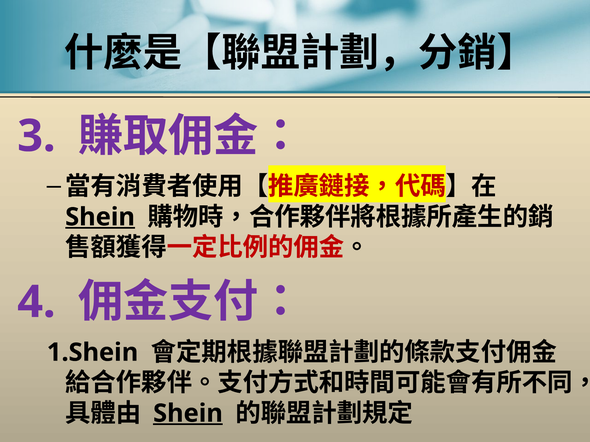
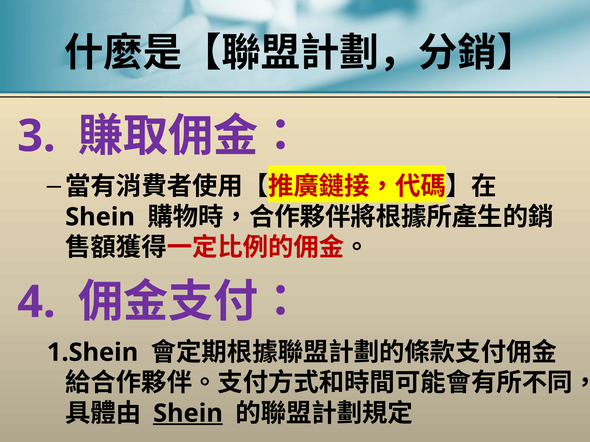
Shein underline: present -> none (100, 217)
